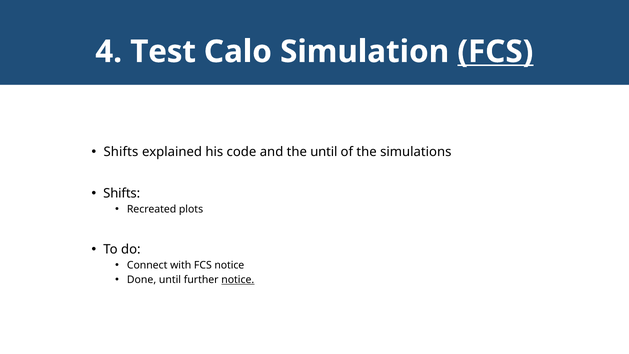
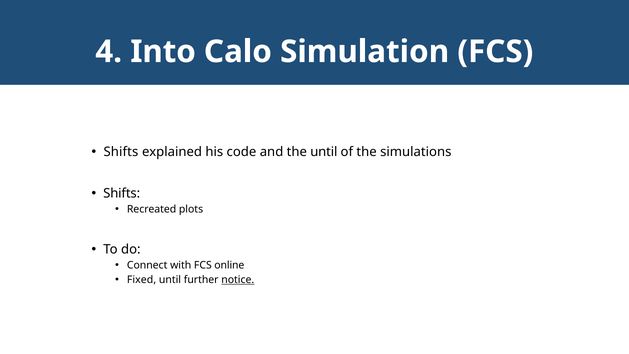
Test: Test -> Into (163, 52)
FCS underline: present -> none (495, 52)
FCS notice: notice -> online (229, 265)
Done: Done -> Fixed (142, 280)
